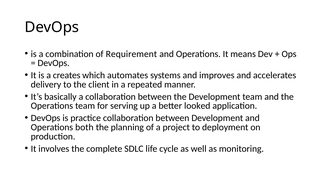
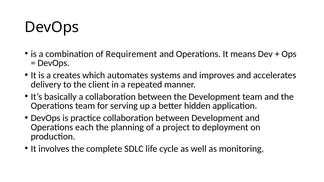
looked: looked -> hidden (197, 106)
both: both -> each (84, 127)
